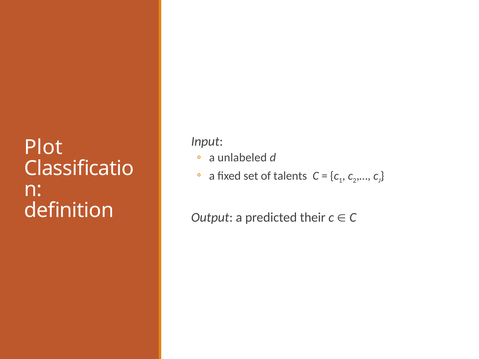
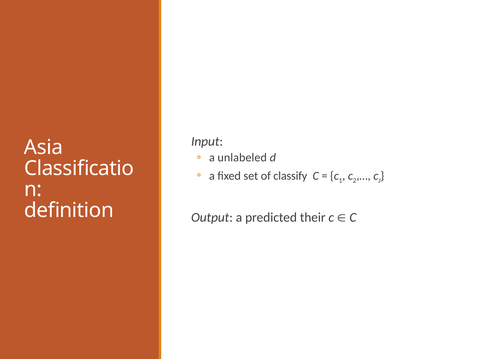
Plot: Plot -> Asia (44, 148)
talents: talents -> classify (290, 176)
